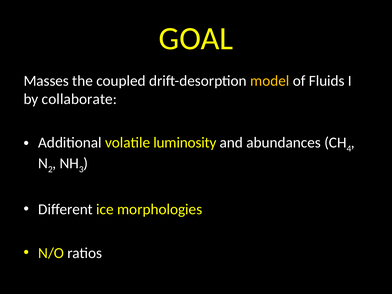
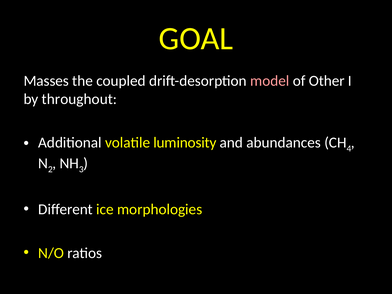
model colour: yellow -> pink (270, 81)
Fluids: Fluids -> Other (327, 81)
collaborate: collaborate -> throughout (79, 99)
